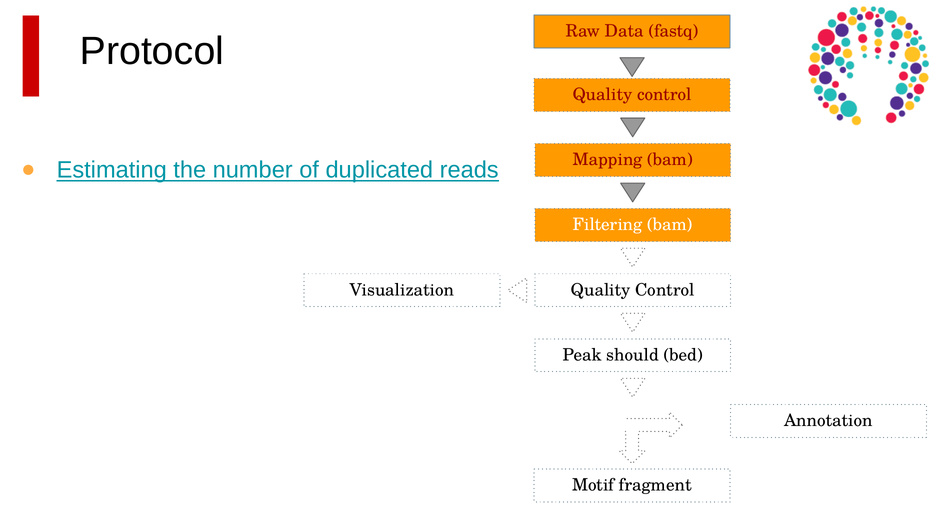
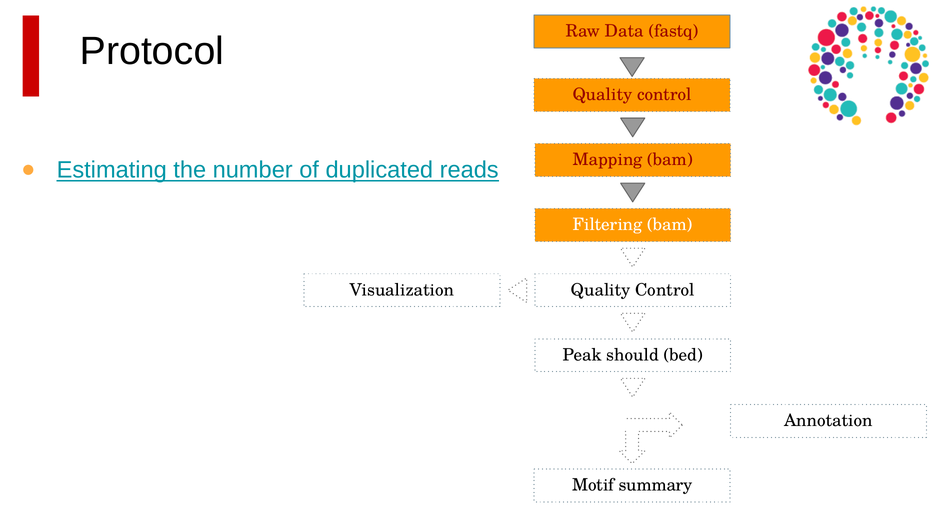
fragment: fragment -> summary (655, 485)
